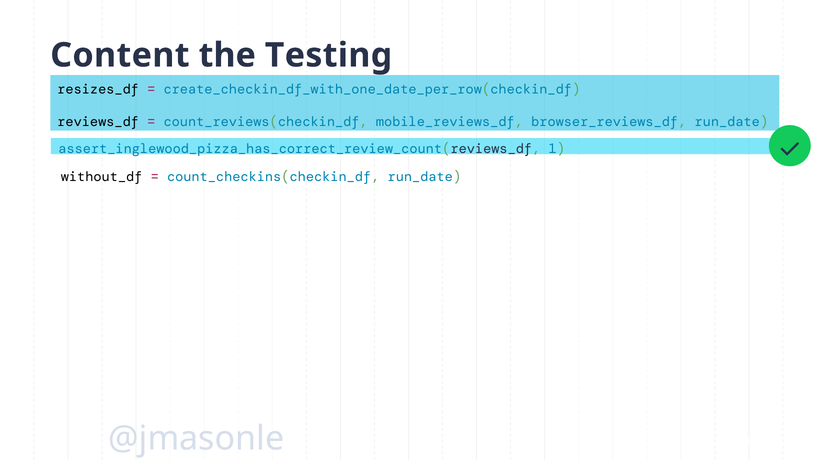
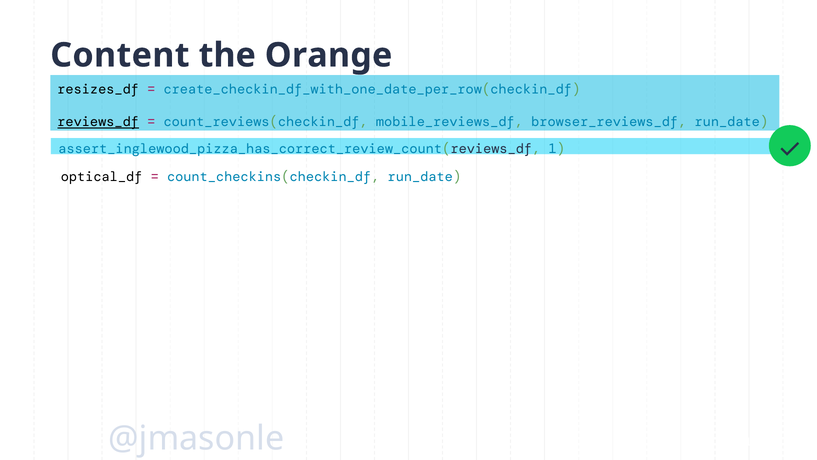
Testing: Testing -> Orange (329, 55)
reviews_df underline: none -> present (98, 122)
without_df: without_df -> optical_df (102, 177)
